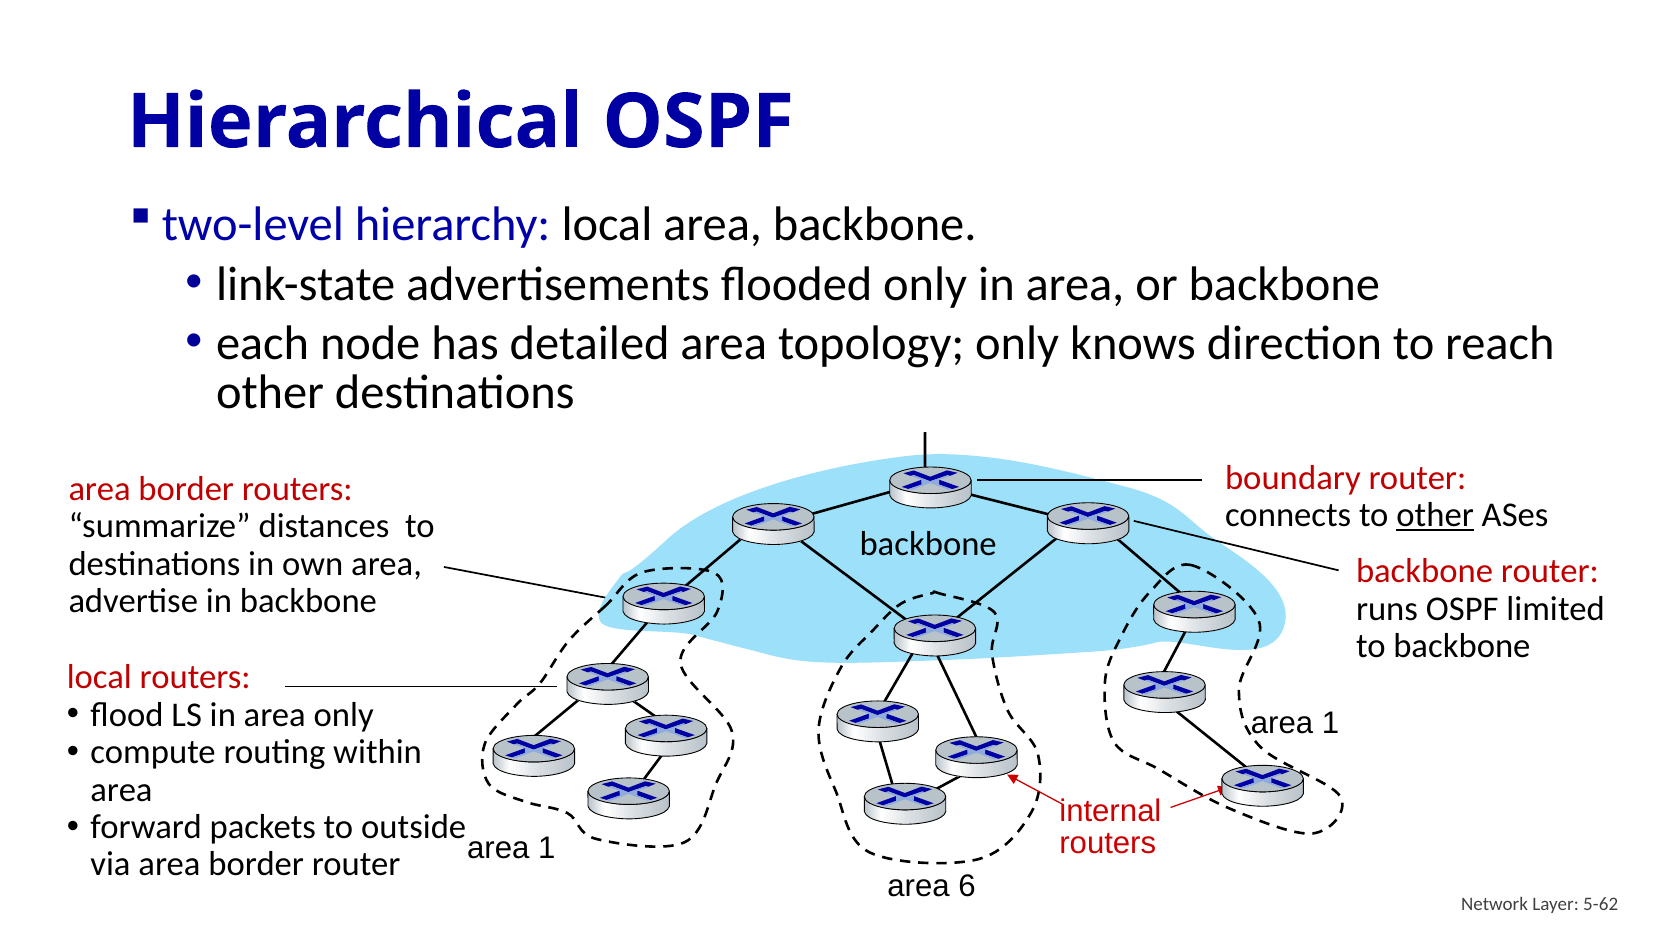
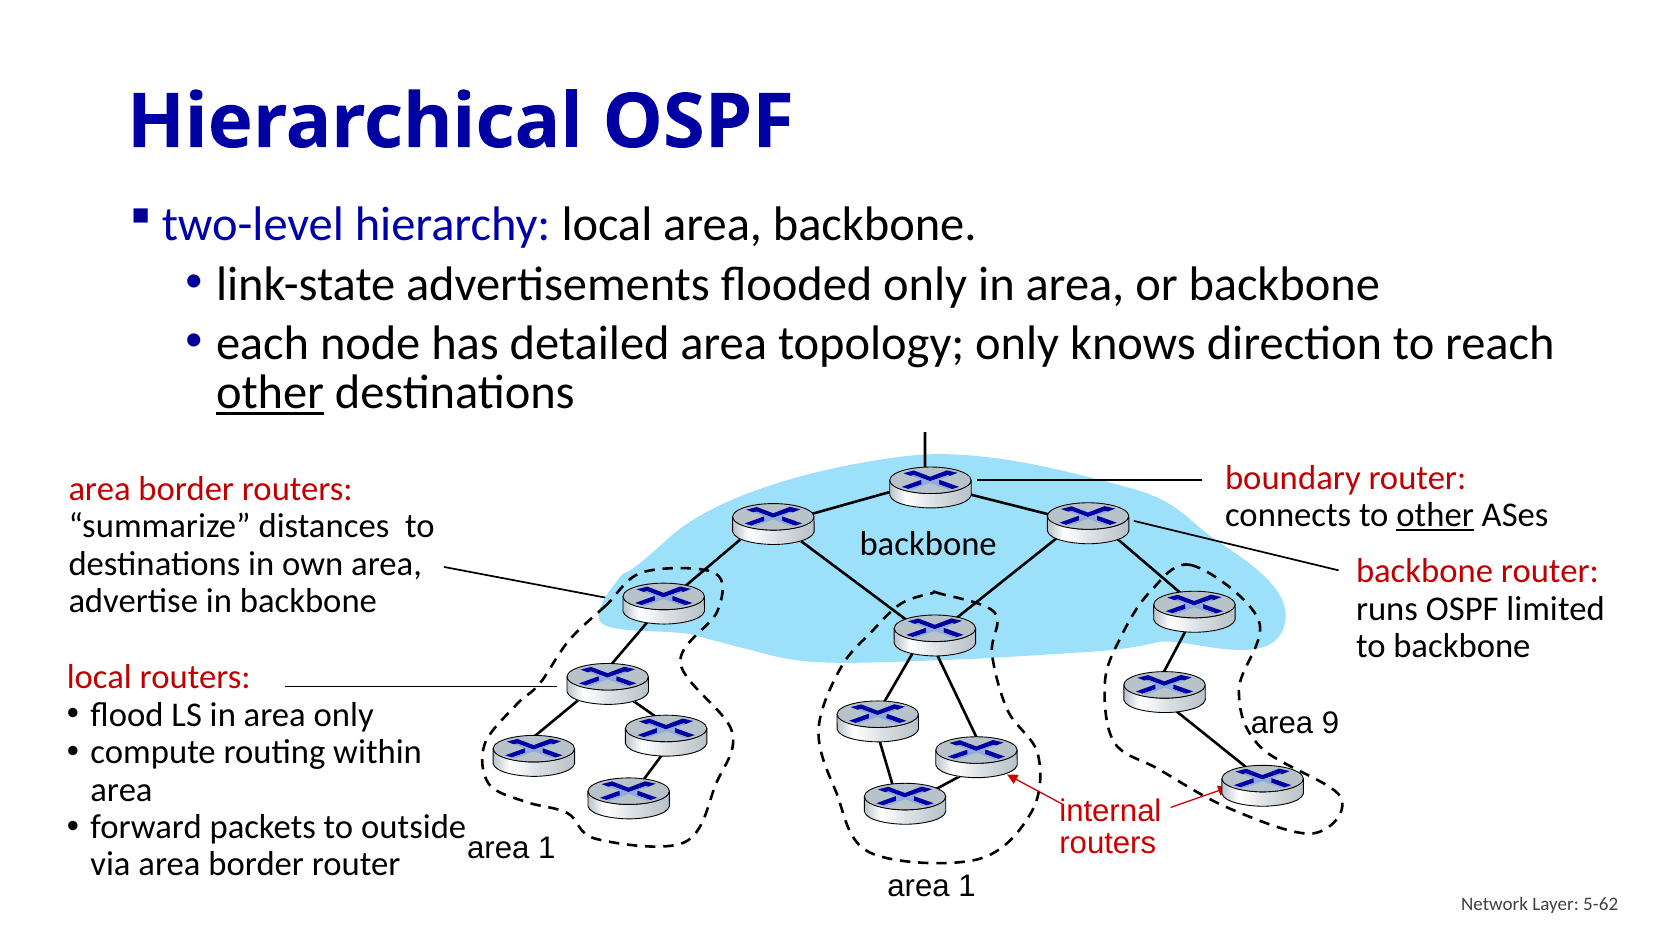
other underline: none -> present (270, 393)
1: 1 -> 9 (1330, 723)
6: 6 -> 1 (967, 886)
